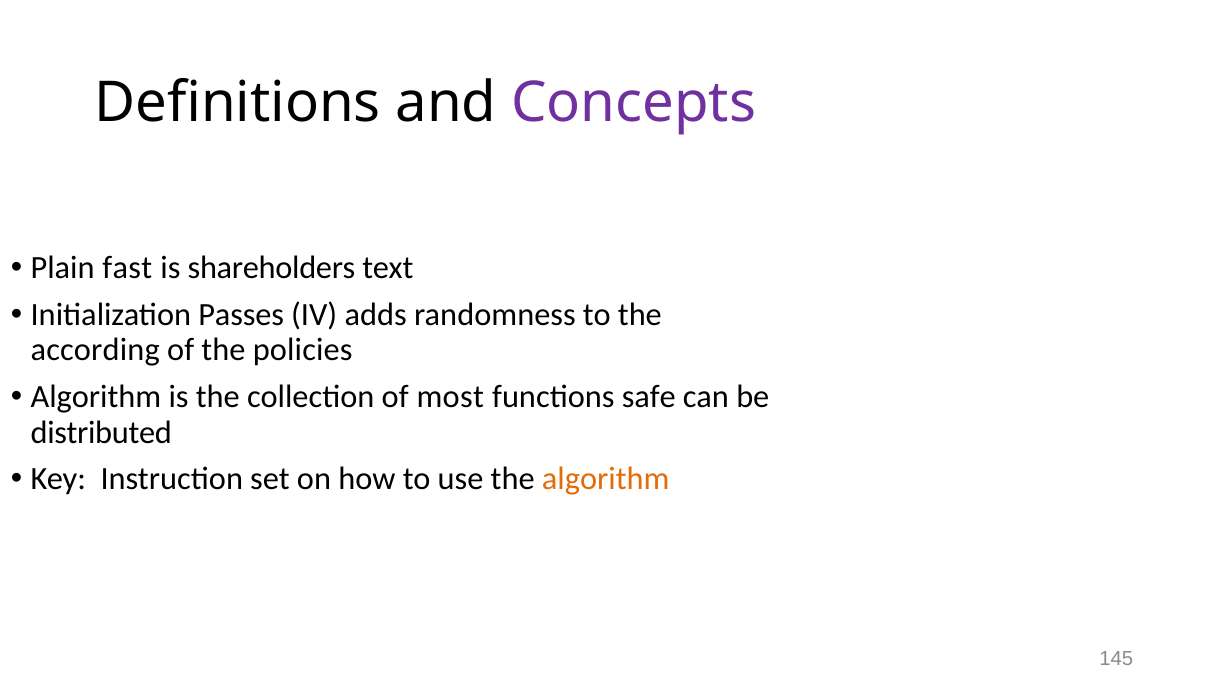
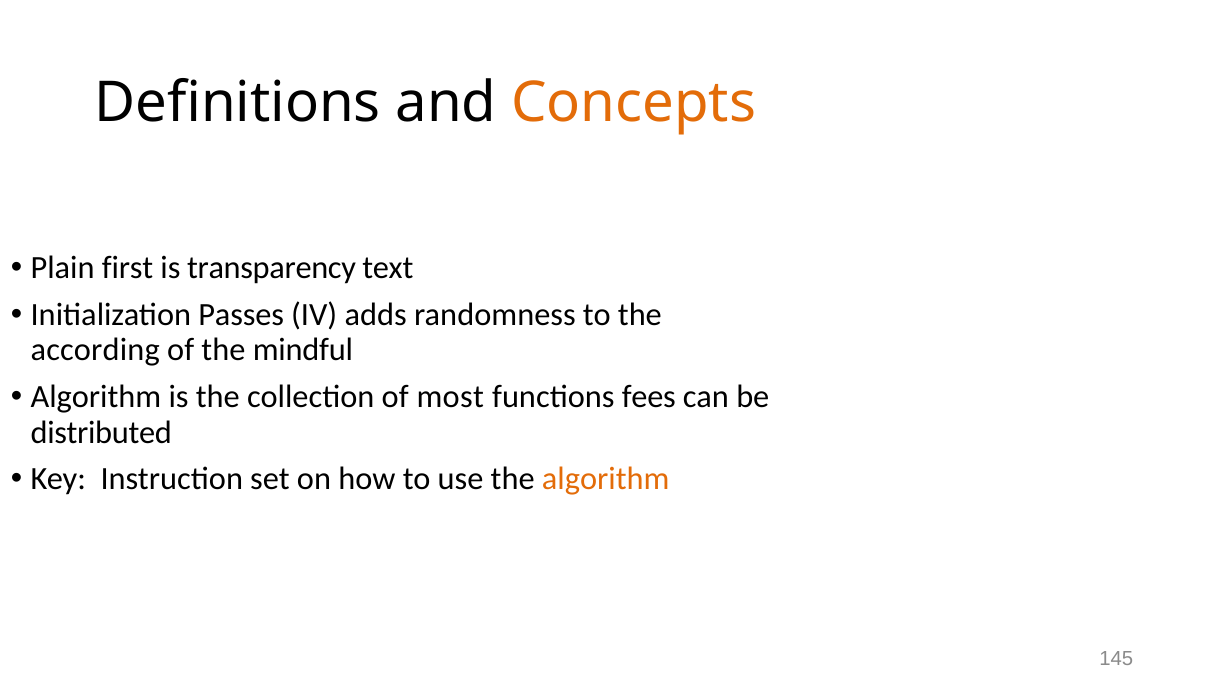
Concepts colour: purple -> orange (634, 103)
fast: fast -> first (128, 268)
shareholders: shareholders -> transparency (272, 268)
policies: policies -> mindful (303, 350)
safe: safe -> fees (649, 397)
